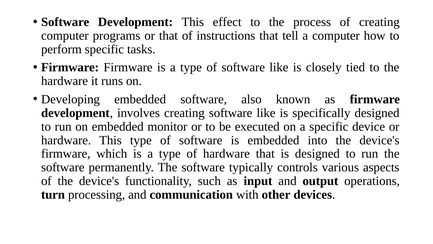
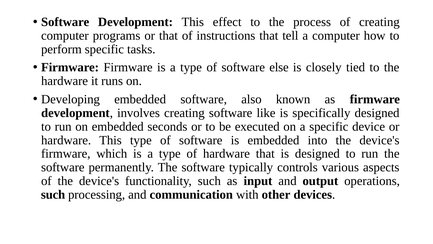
of software like: like -> else (279, 67)
monitor: monitor -> seconds (167, 126)
turn: turn -> such (53, 194)
